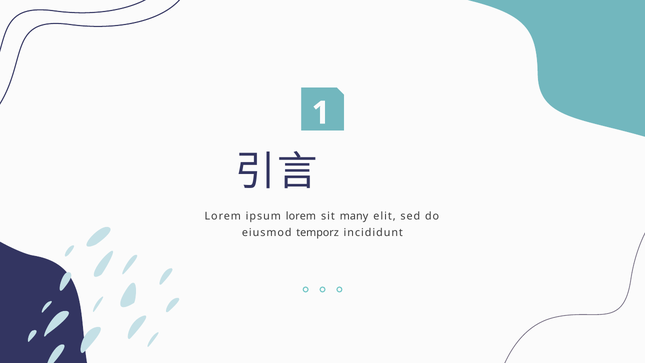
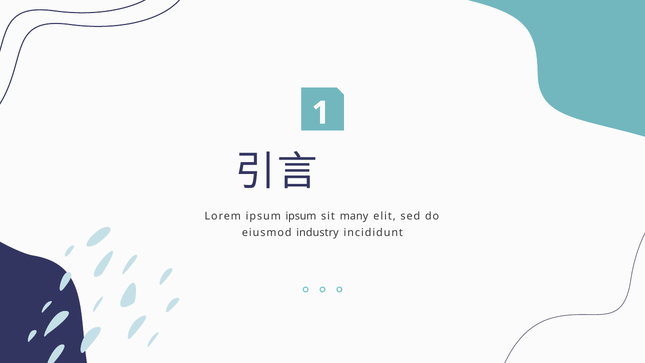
ipsum lorem: lorem -> ipsum (301, 216)
temporz: temporz -> industry (318, 233)
